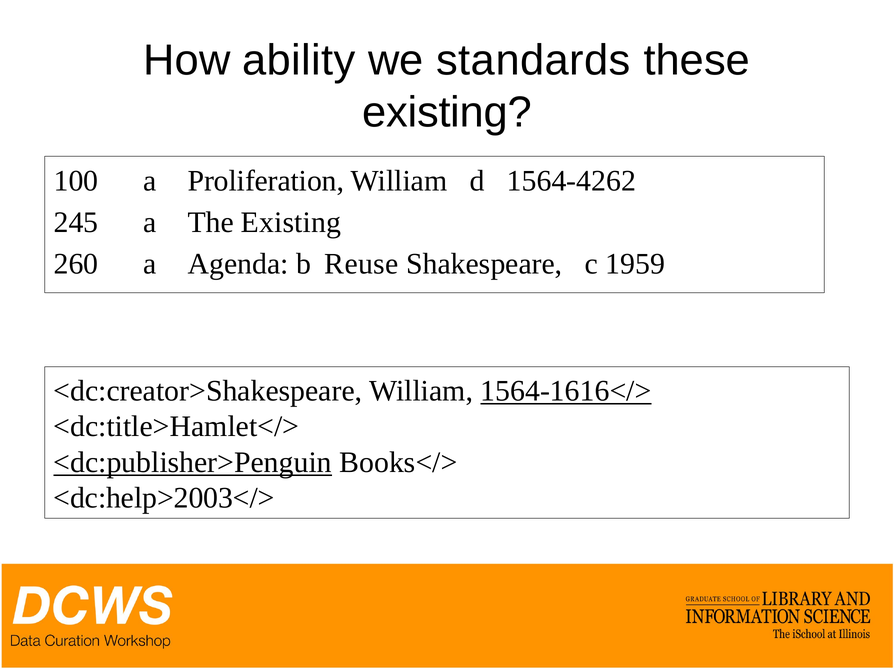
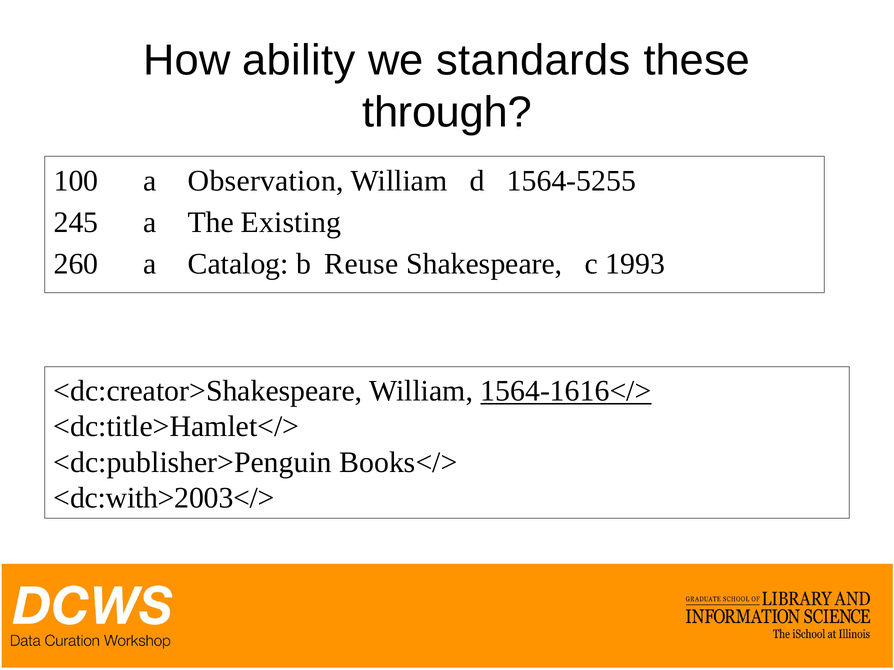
existing: existing -> through (447, 113)
Proliferation: Proliferation -> Observation (266, 181)
1564-4262: 1564-4262 -> 1564-5255 (571, 181)
Agenda: Agenda -> Catalog (238, 264)
1959: 1959 -> 1993 (635, 264)
<dc:publisher>Penguin underline: present -> none (193, 463)
<dc:help>2003</>: <dc:help>2003</> -> <dc:with>2003</> (164, 498)
